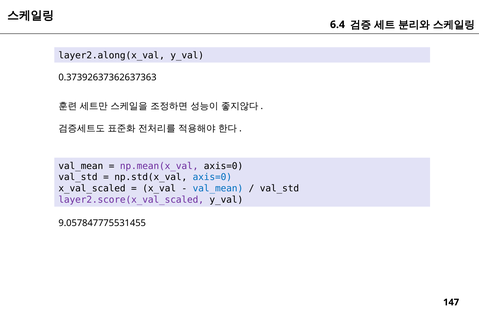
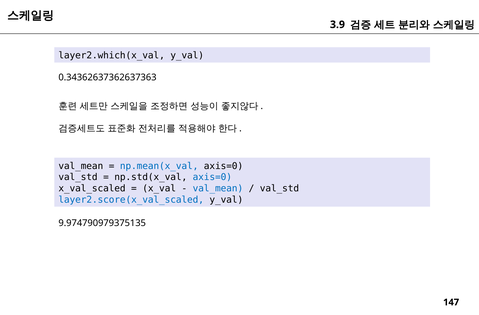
6.4: 6.4 -> 3.9 (337, 25)
layer2.along(x_val: layer2.along(x_val -> layer2.which(x_val (112, 55)
0.37392637362637363: 0.37392637362637363 -> 0.34362637362637363 (107, 77)
np.mean(x_val colour: purple -> blue (159, 166)
layer2.score(x_val_scaled colour: purple -> blue (131, 199)
9.057847775531455: 9.057847775531455 -> 9.974790979375135 (102, 223)
